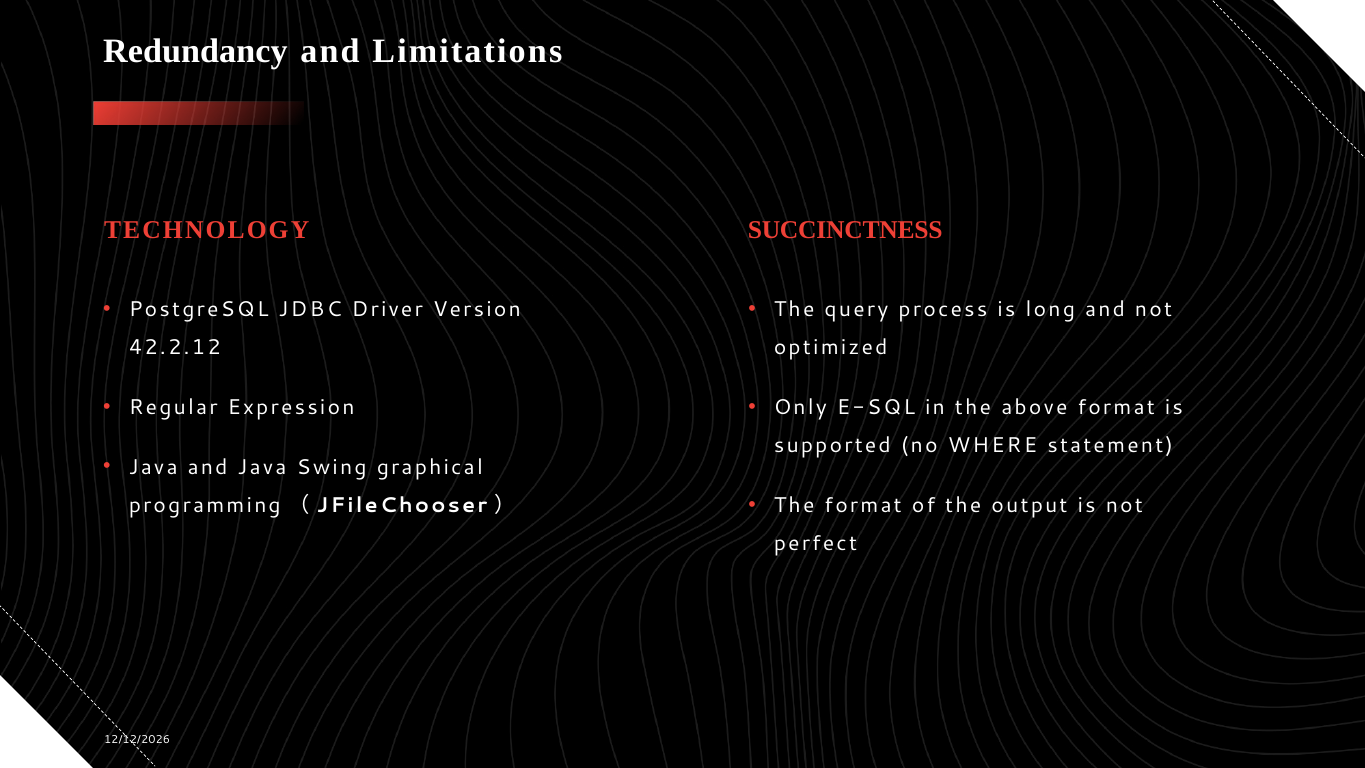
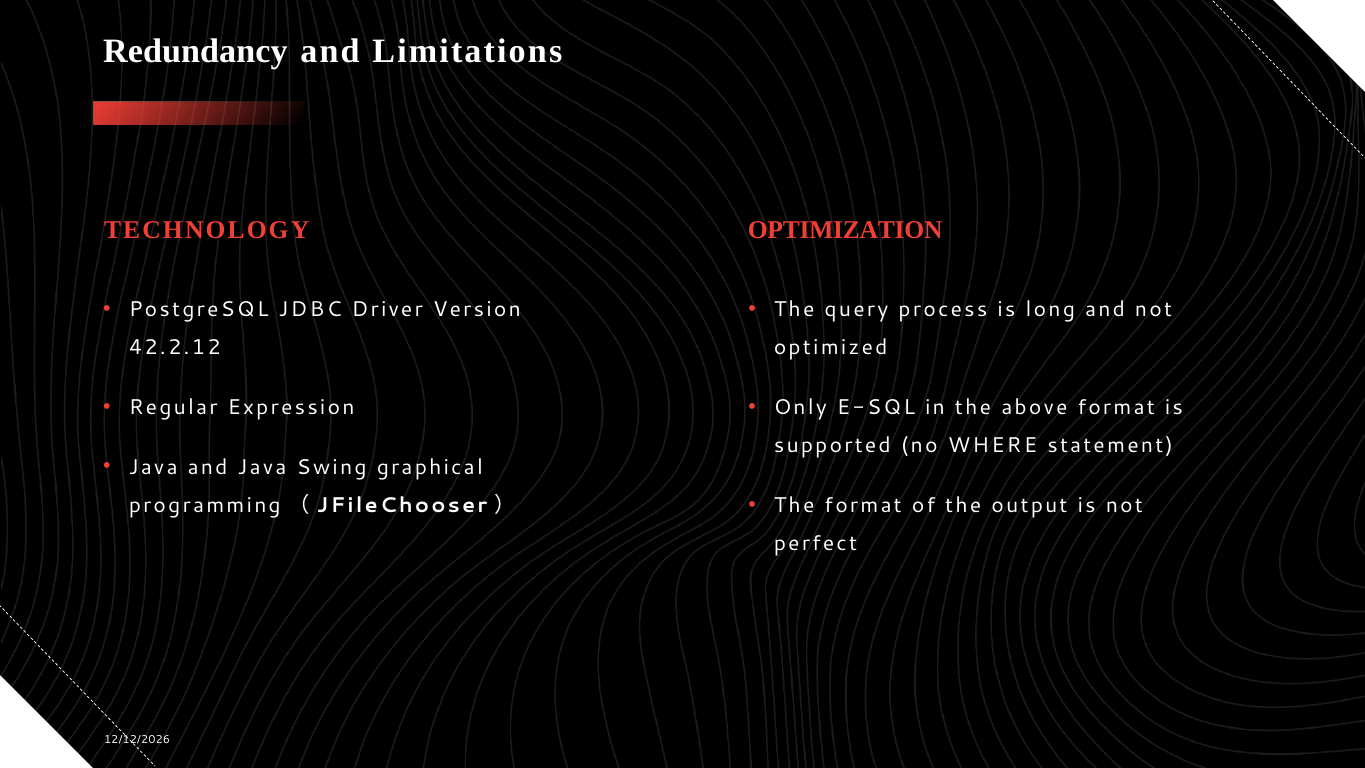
SUCCINCTNESS: SUCCINCTNESS -> OPTIMIZATION (845, 230)
